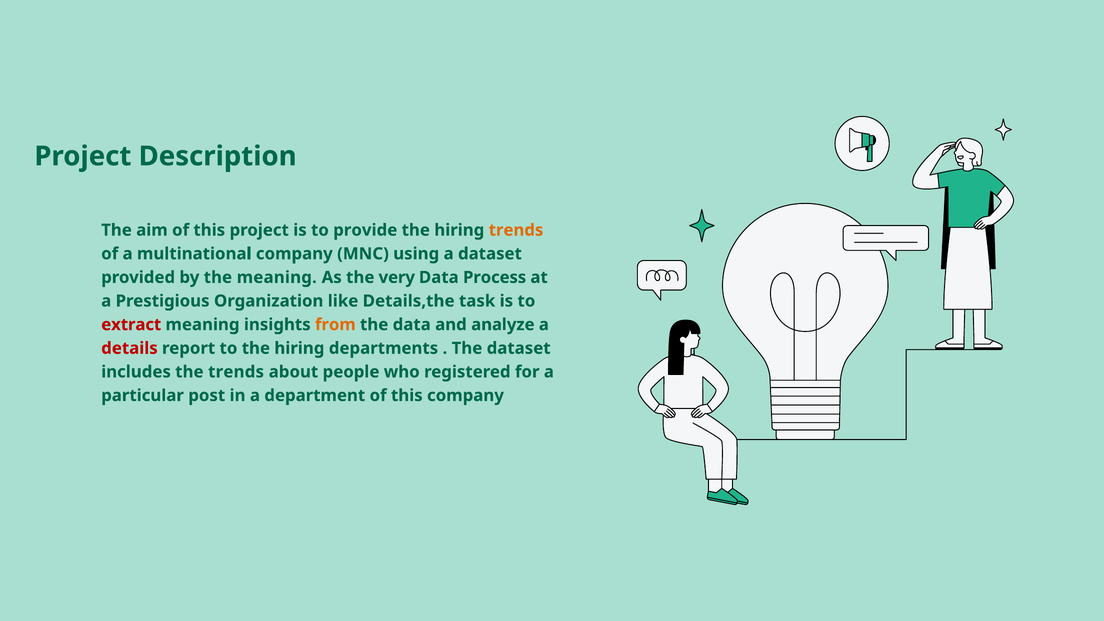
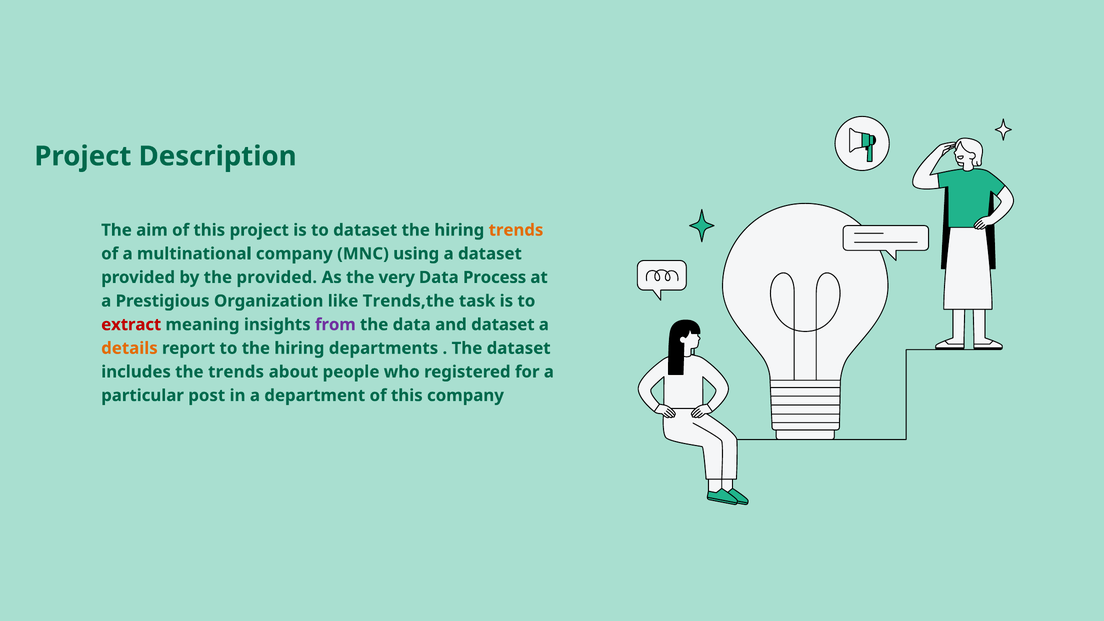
to provide: provide -> dataset (365, 230)
the meaning: meaning -> provided (277, 277)
Details,the: Details,the -> Trends,the (409, 301)
from colour: orange -> purple (335, 325)
and analyze: analyze -> dataset (503, 325)
details colour: red -> orange (129, 348)
